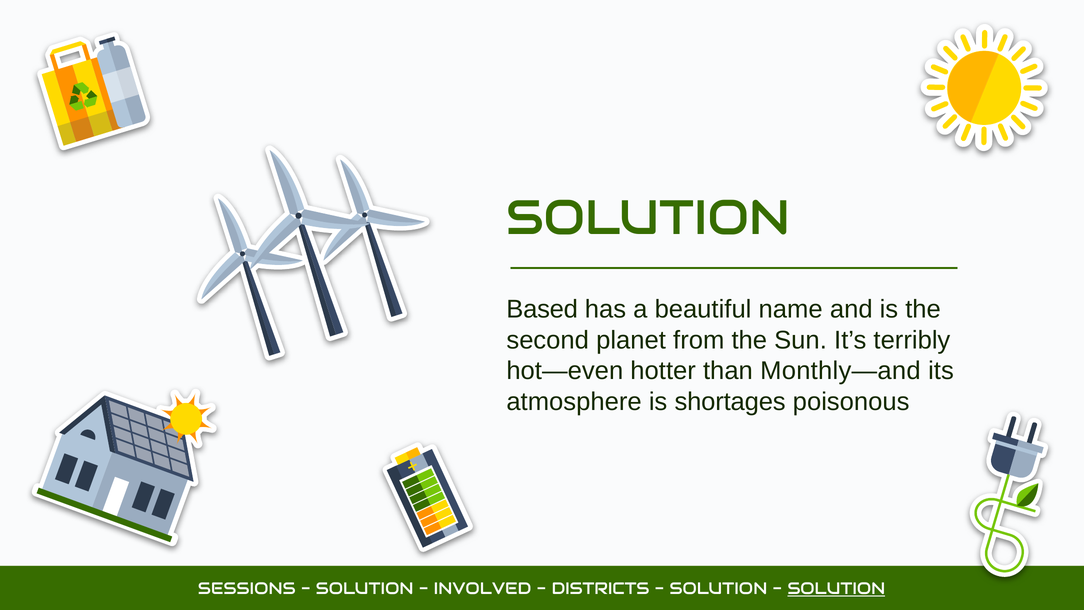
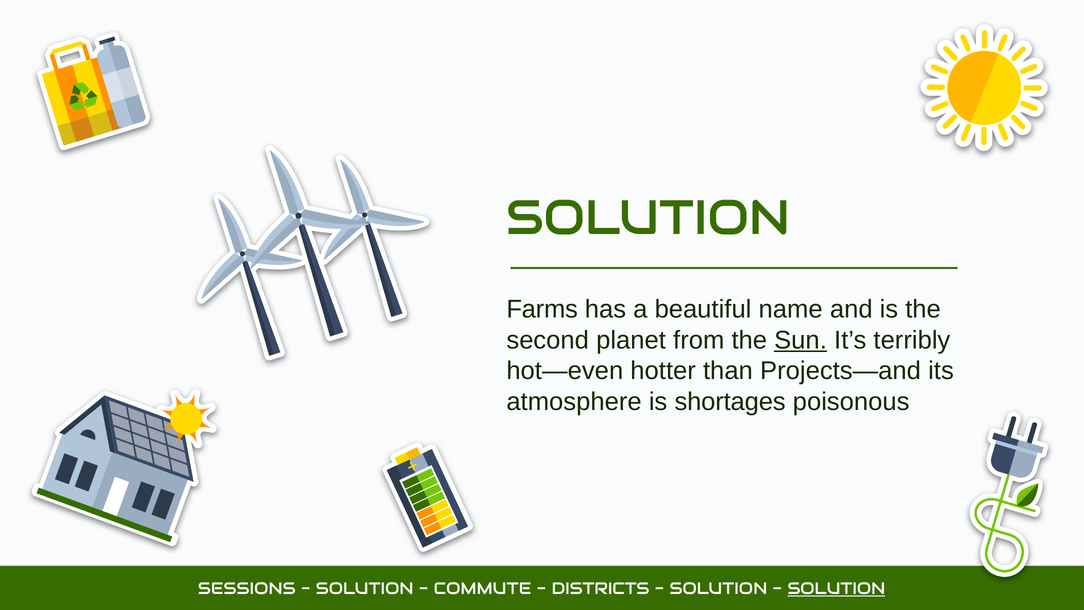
Based: Based -> Farms (542, 309)
Sun underline: none -> present (800, 340)
Monthly—and: Monthly—and -> Projects—and (841, 371)
INVOLVED: INVOLVED -> COMMUTE (482, 589)
